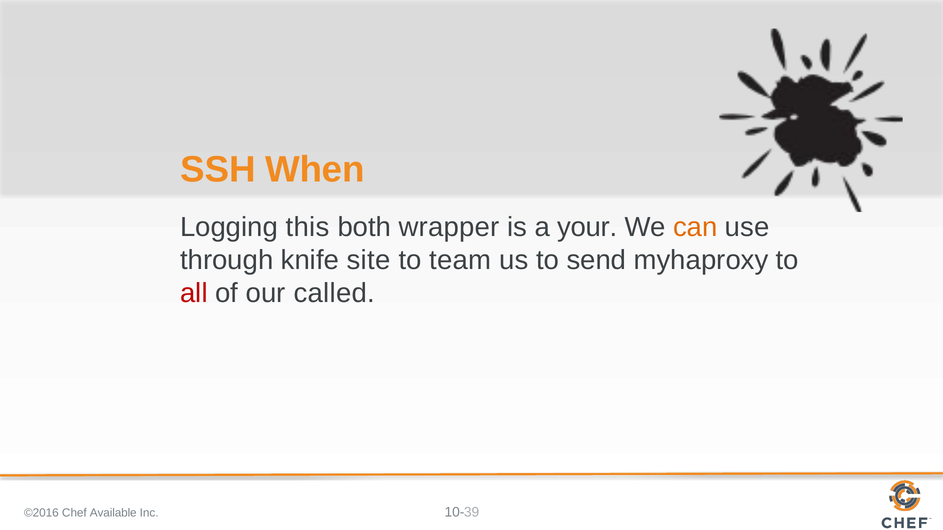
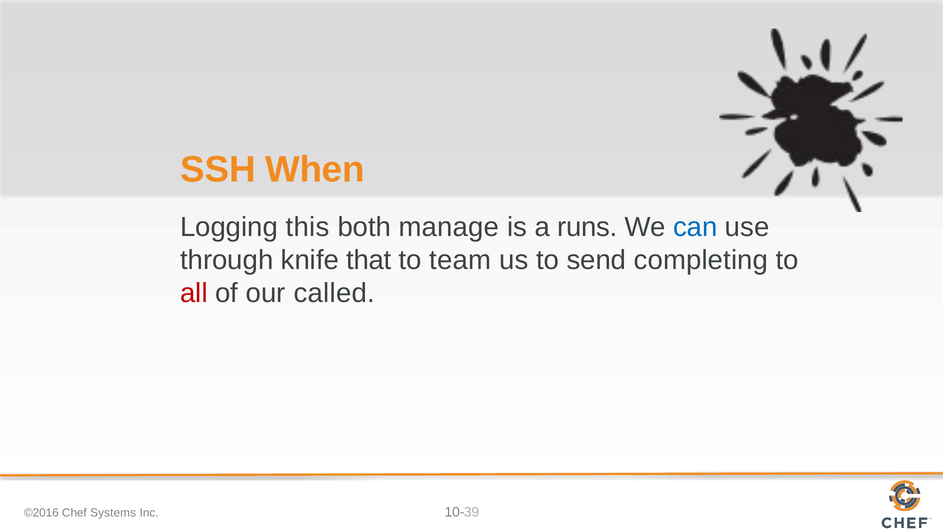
wrapper: wrapper -> manage (449, 227)
your: your -> runs (587, 227)
can colour: orange -> blue (695, 227)
site: site -> that (369, 260)
myhaproxy: myhaproxy -> completing (701, 260)
Available: Available -> Systems (113, 513)
